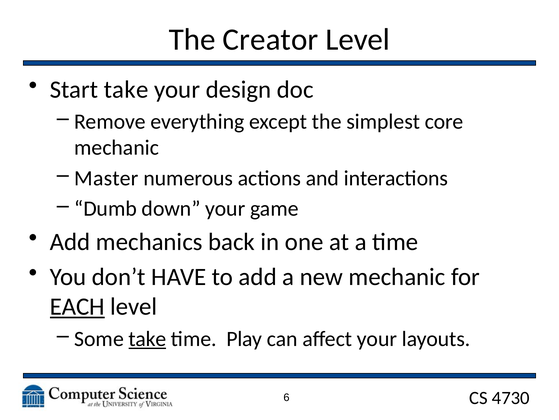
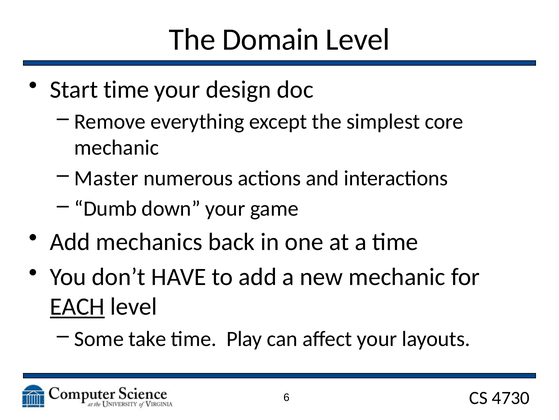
Creator: Creator -> Domain (271, 39)
Start take: take -> time (126, 89)
take underline: present -> none (147, 338)
